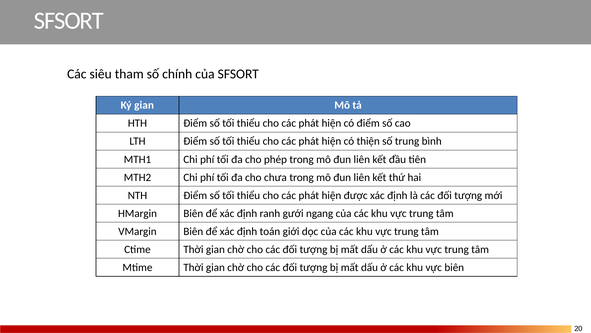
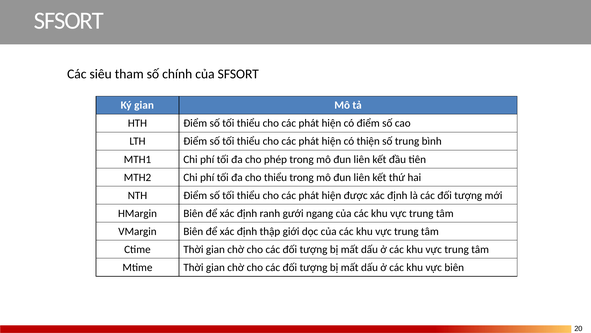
cho chưa: chưa -> thiểu (276, 177)
toán: toán -> thập (270, 231)
